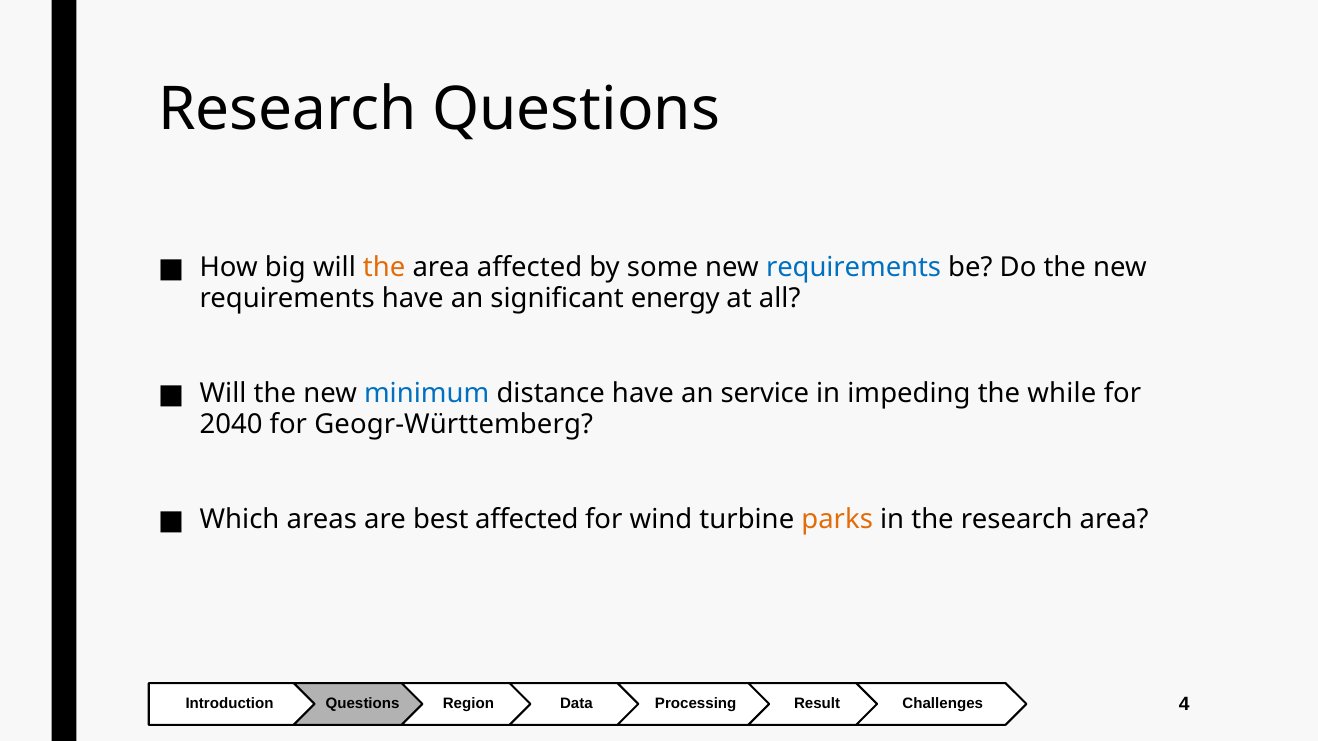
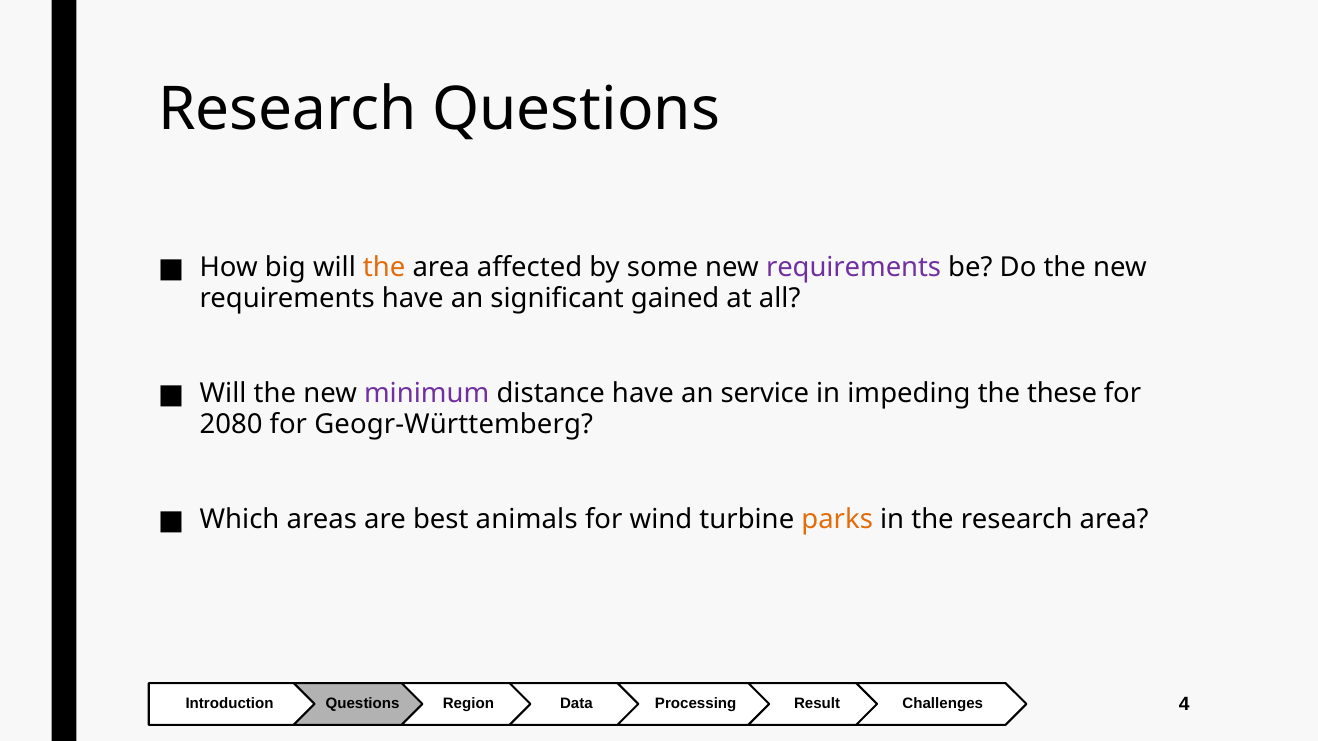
requirements colour: blue -> purple (854, 268)
energy: energy -> gained (675, 299)
minimum colour: blue -> purple (427, 394)
while: while -> these (1062, 394)
2040: 2040 -> 2080 (231, 425)
best affected: affected -> animals (527, 520)
